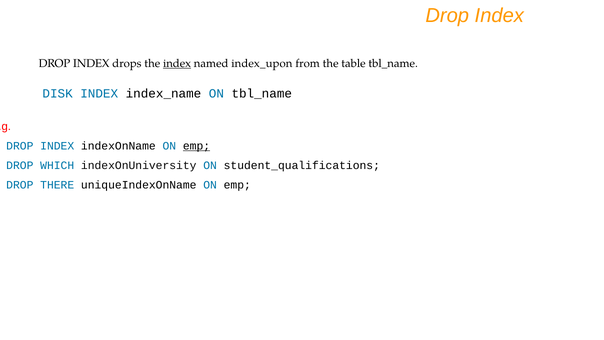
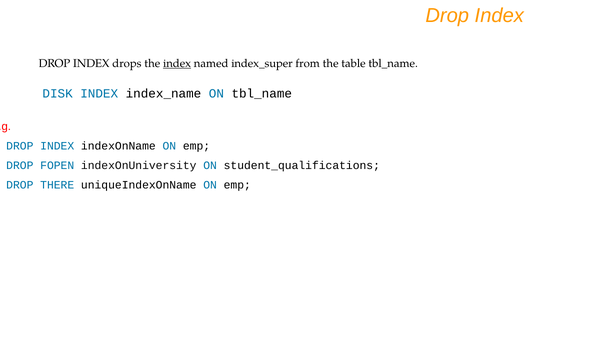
index_upon: index_upon -> index_super (262, 63)
emp underline: present -> none (197, 146)
WHICH: WHICH -> FOPEN (57, 165)
